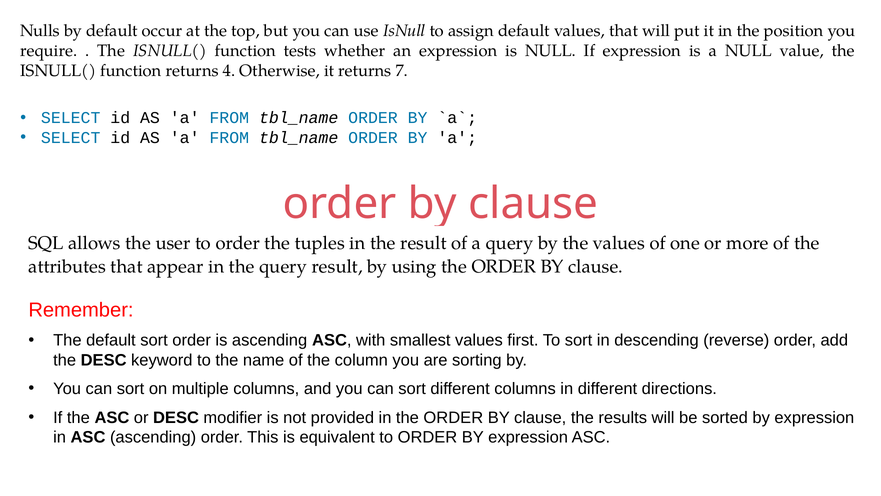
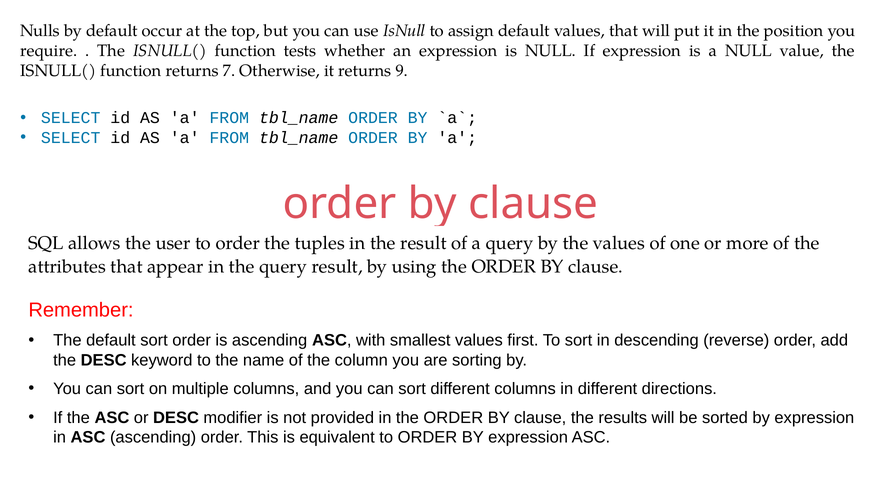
4: 4 -> 7 (229, 70)
7: 7 -> 9 (402, 70)
